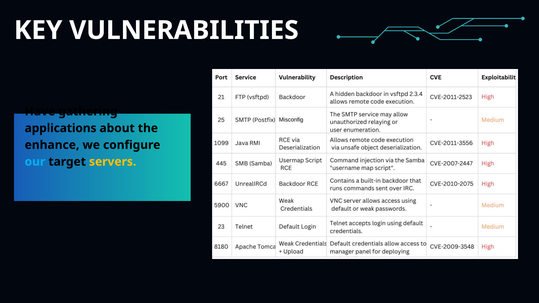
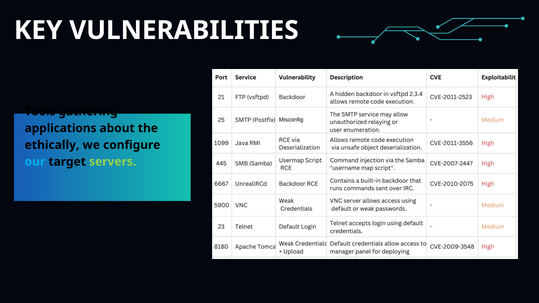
Have: Have -> Tools (40, 111)
enhance: enhance -> ethically (52, 145)
servers colour: yellow -> light green (113, 162)
